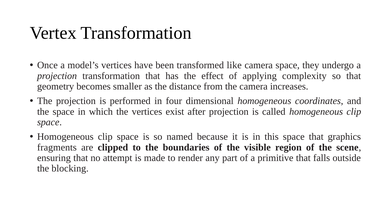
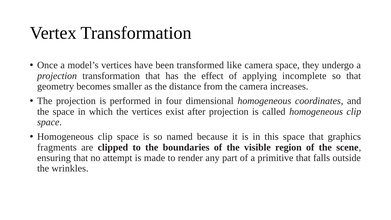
complexity: complexity -> incomplete (304, 76)
blocking: blocking -> wrinkles (70, 168)
